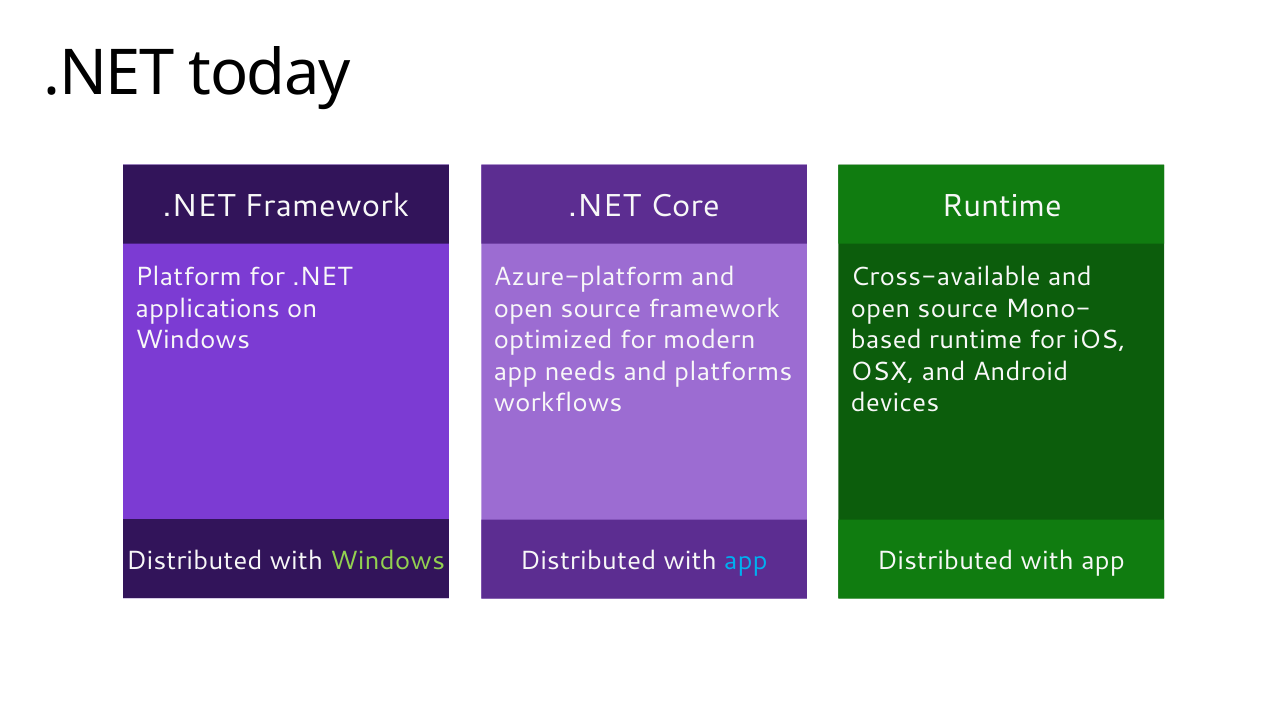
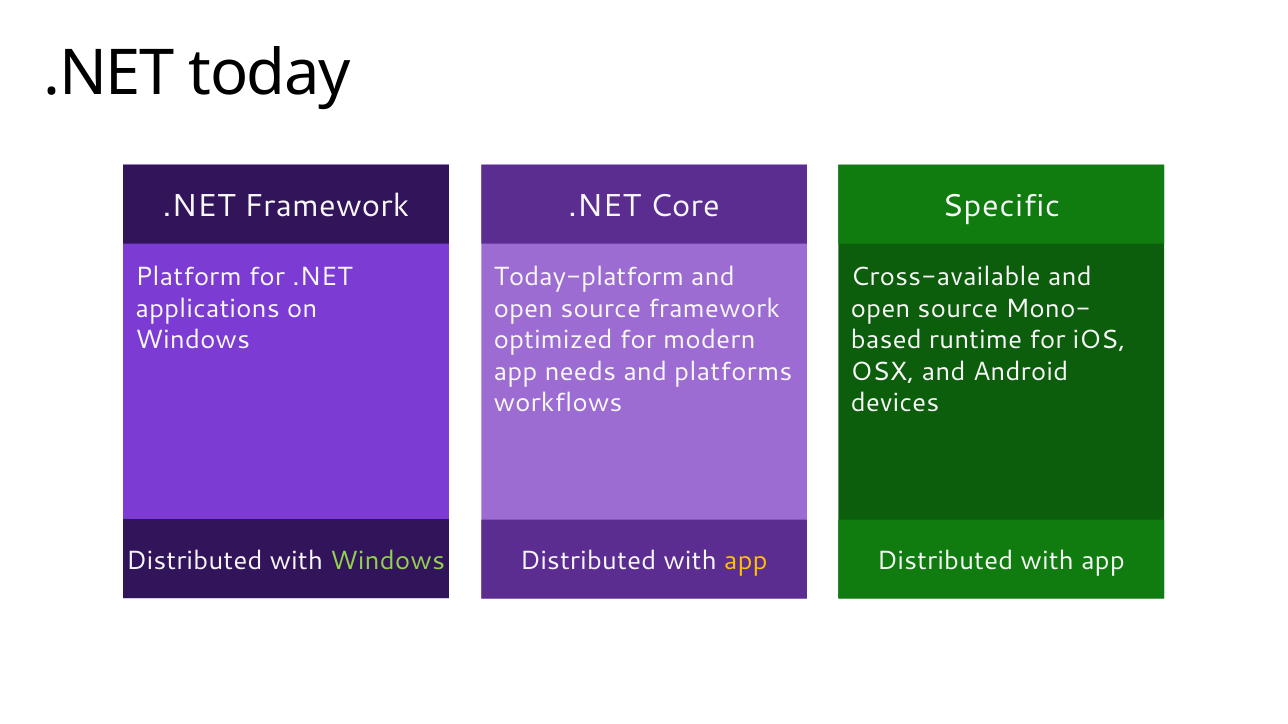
Core Runtime: Runtime -> Specific (1001, 207)
Azure-platform: Azure-platform -> Today-platform (589, 277)
app colour: light blue -> yellow (746, 561)
